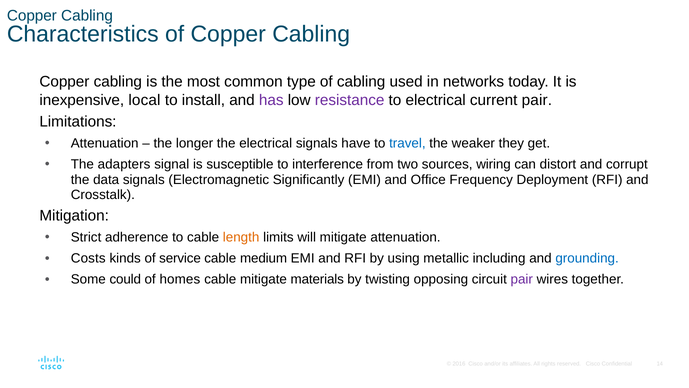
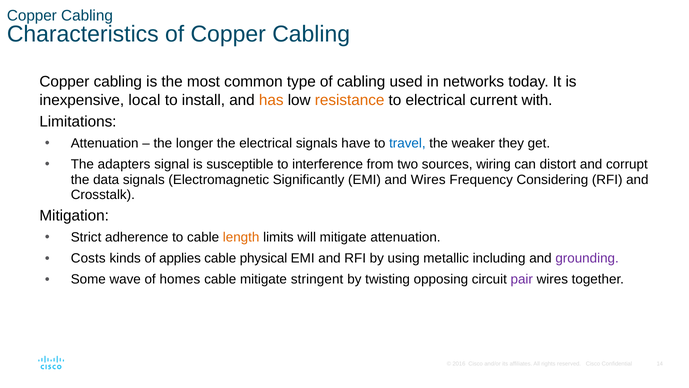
has colour: purple -> orange (271, 100)
resistance colour: purple -> orange (350, 100)
current pair: pair -> with (537, 100)
and Office: Office -> Wires (428, 179)
Deployment: Deployment -> Considering (552, 179)
service: service -> applies (180, 258)
medium: medium -> physical (264, 258)
grounding colour: blue -> purple (587, 258)
could: could -> wave (125, 279)
materials: materials -> stringent (317, 279)
